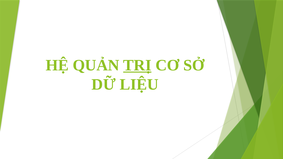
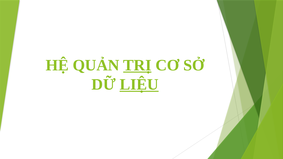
LIỆU underline: none -> present (139, 85)
